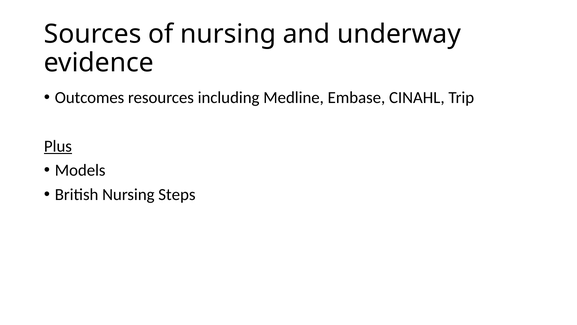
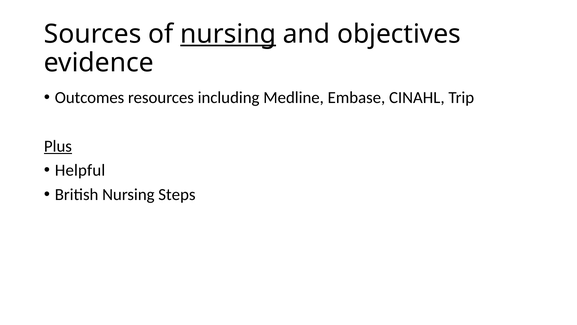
nursing underline: none -> present (228, 34)
underway: underway -> objectives (399, 34)
Models: Models -> Helpful (80, 170)
